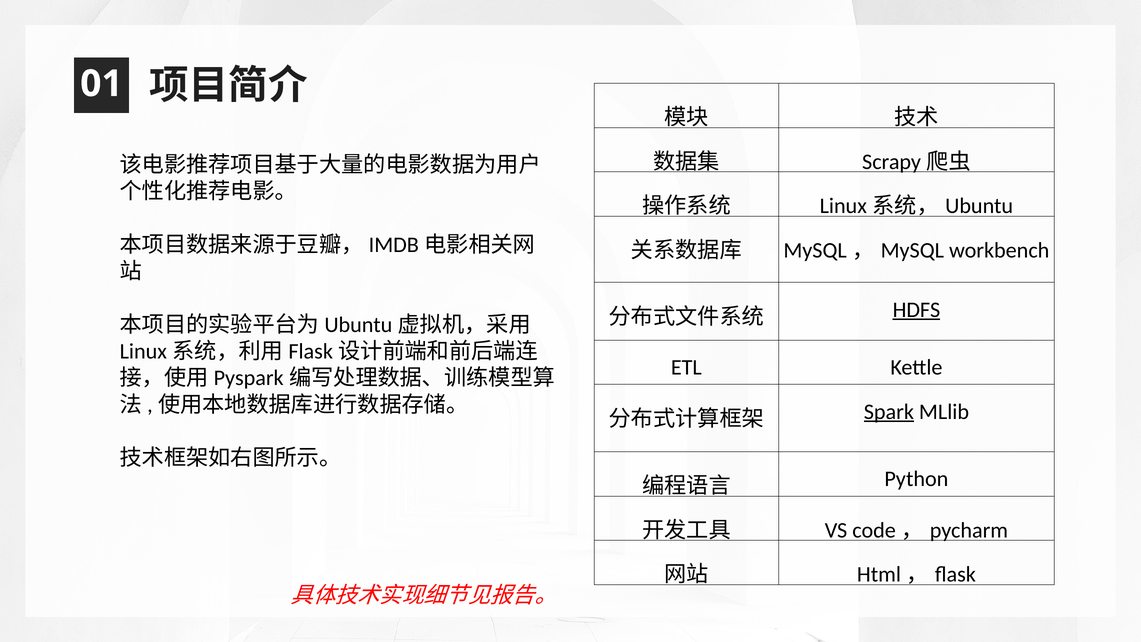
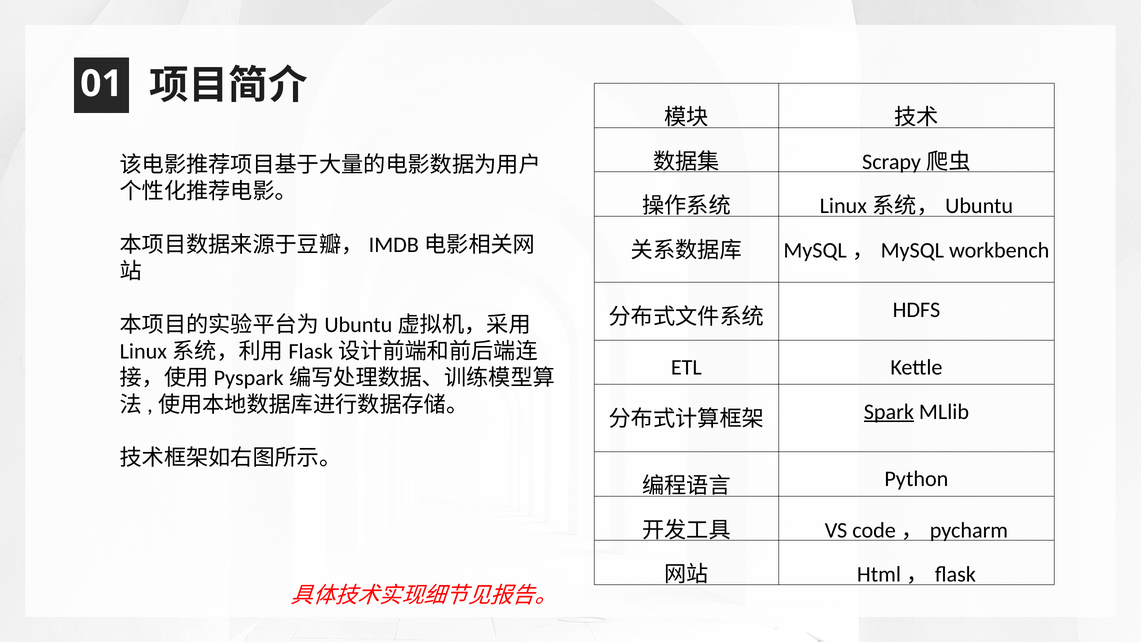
HDFS underline: present -> none (916, 310)
